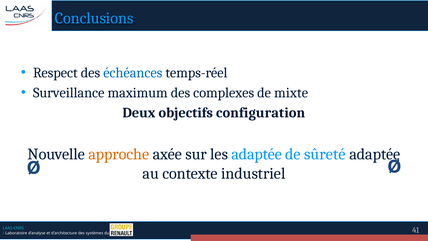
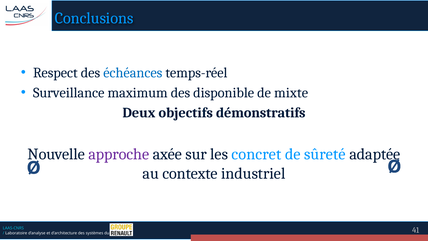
complexes: complexes -> disponible (224, 93)
configuration: configuration -> démonstratifs (261, 113)
approche colour: orange -> purple (119, 154)
les adaptée: adaptée -> concret (257, 154)
